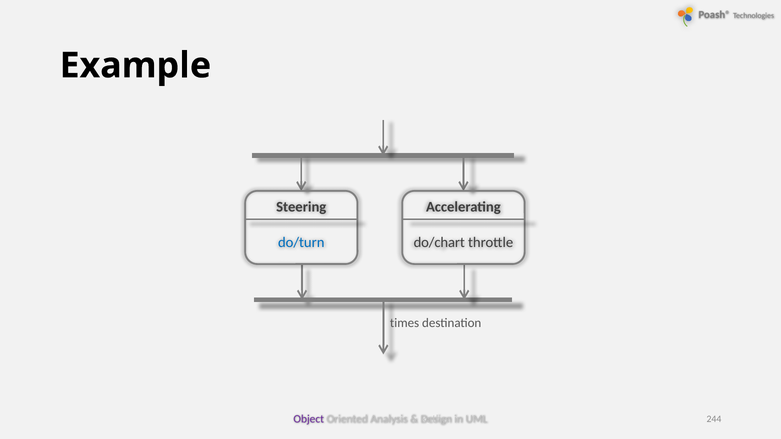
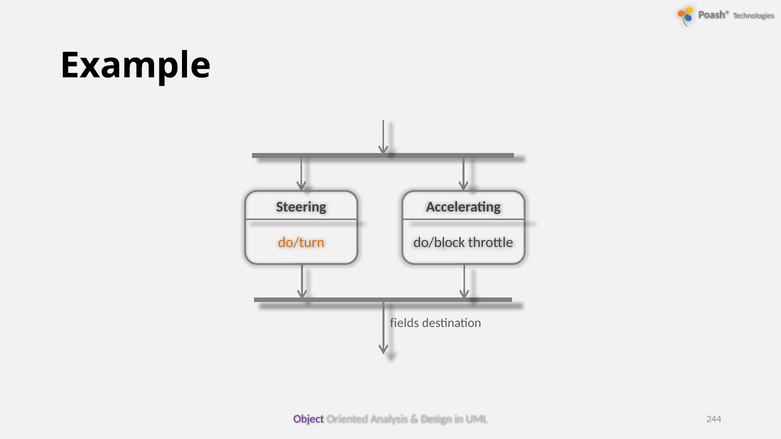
do/turn colour: blue -> orange (301, 242)
do/chart: do/chart -> do/block (439, 242)
times: times -> fields (405, 323)
